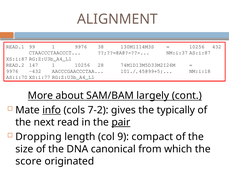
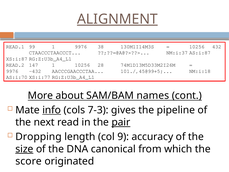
ALIGNMENT underline: none -> present (117, 19)
largely: largely -> names (153, 95)
7-2: 7-2 -> 7-3 (98, 110)
typically: typically -> pipeline (176, 110)
compact: compact -> accuracy (152, 137)
size underline: none -> present (24, 149)
